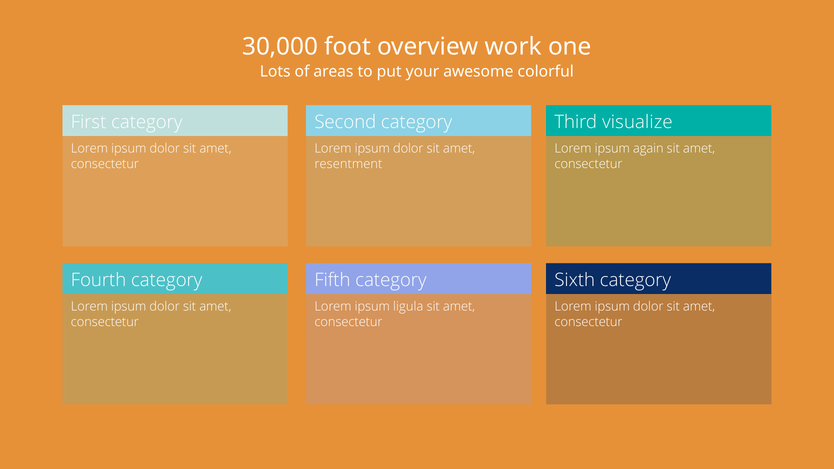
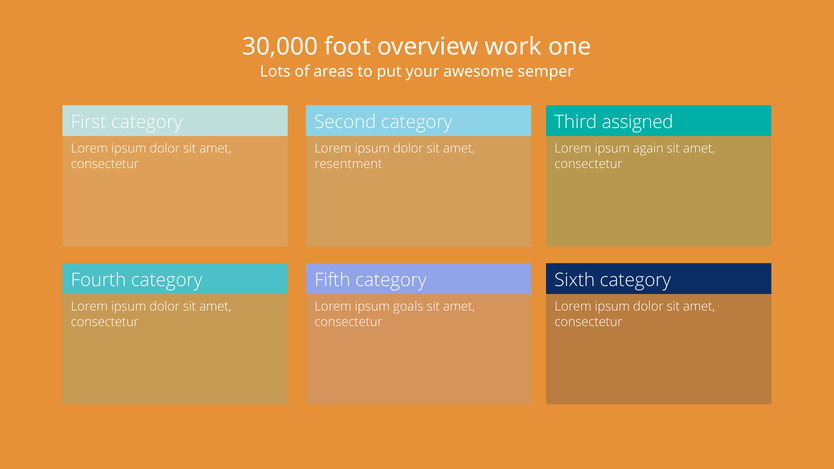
colorful: colorful -> semper (546, 72)
visualize: visualize -> assigned (638, 122)
ligula: ligula -> goals (408, 307)
